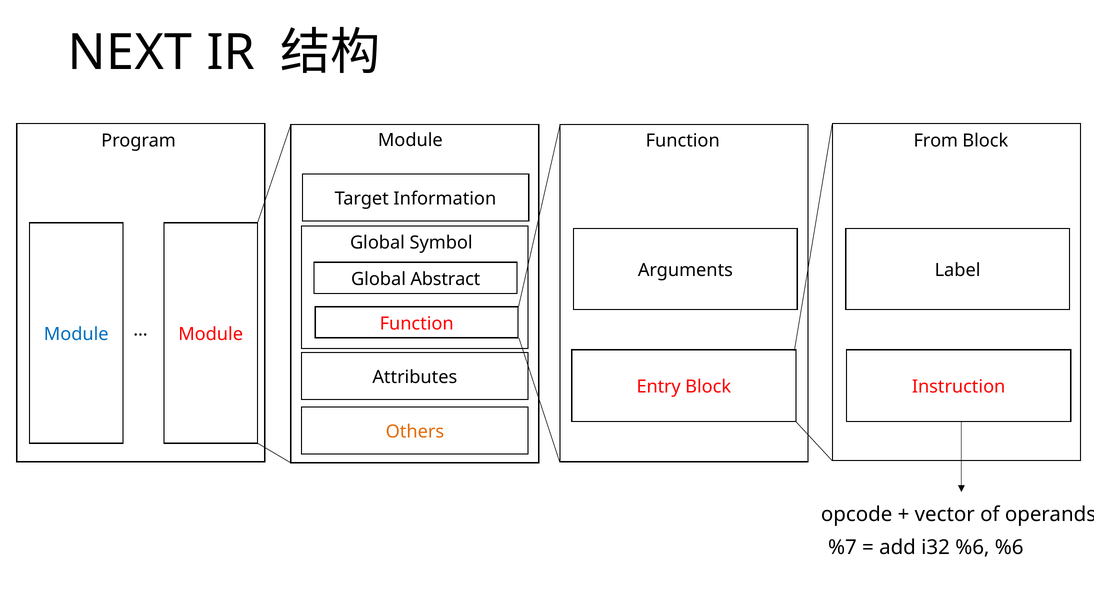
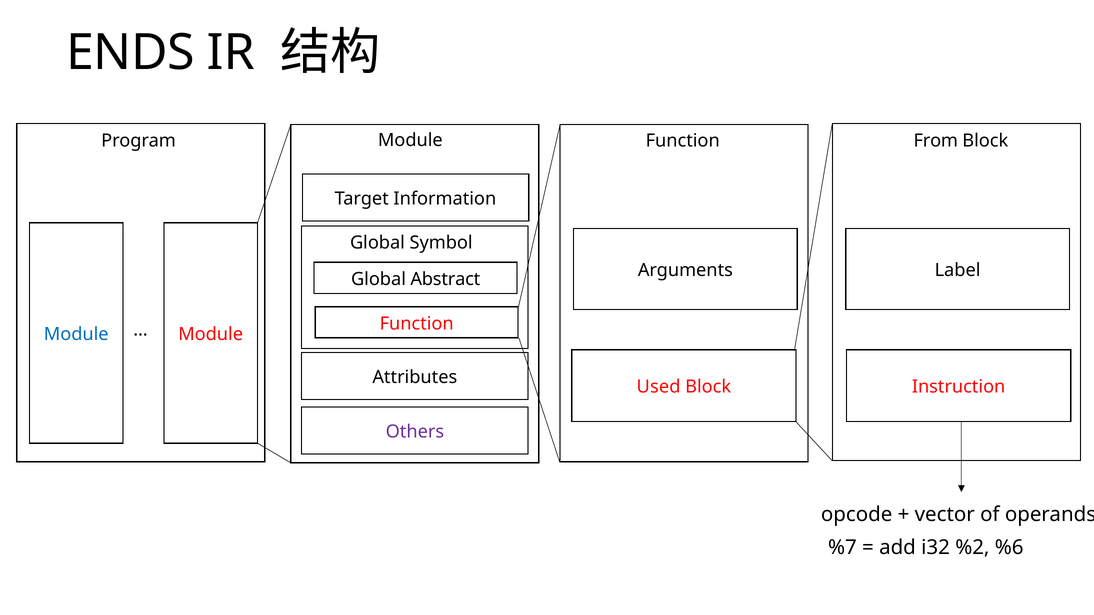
NEXT: NEXT -> ENDS (130, 53)
Entry: Entry -> Used (659, 387)
Others colour: orange -> purple (415, 432)
i32 %6: %6 -> %2 (972, 548)
